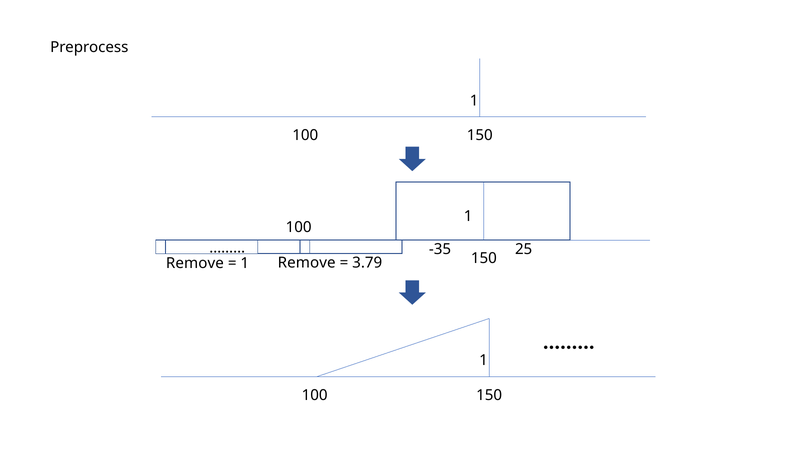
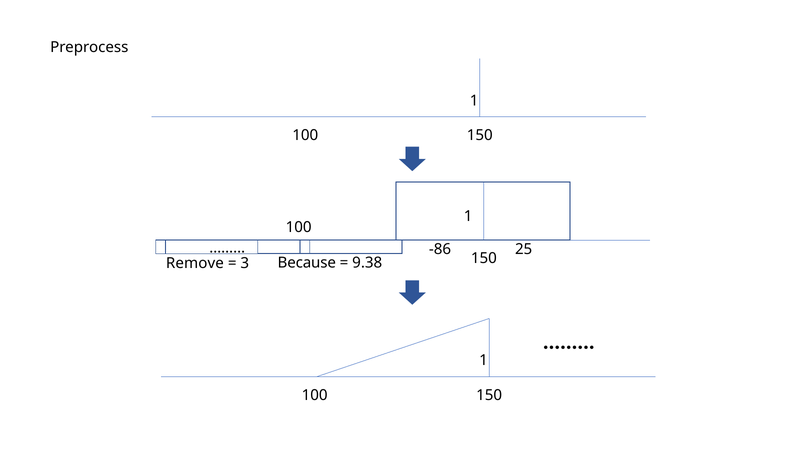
-35: -35 -> -86 (440, 249)
Remove: Remove -> Because (307, 263)
3.79: 3.79 -> 9.38 (367, 263)
1: 1 -> 3 (245, 263)
